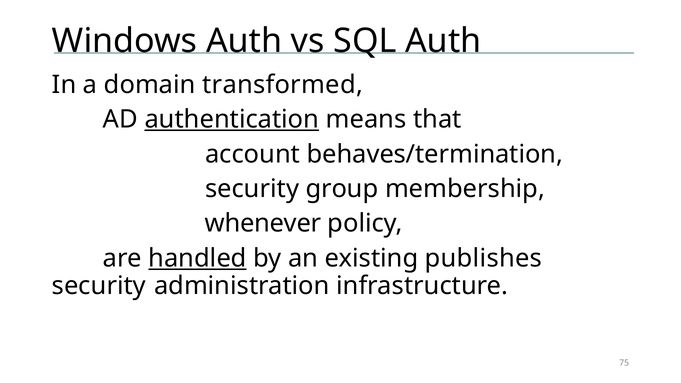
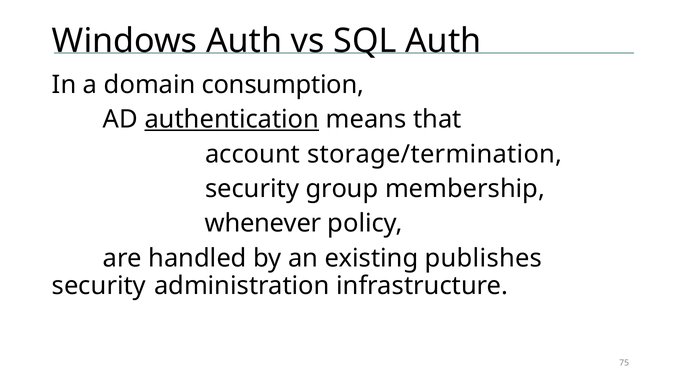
transformed: transformed -> consumption (283, 85)
behaves/termination: behaves/termination -> storage/termination (435, 154)
handled underline: present -> none (198, 258)
